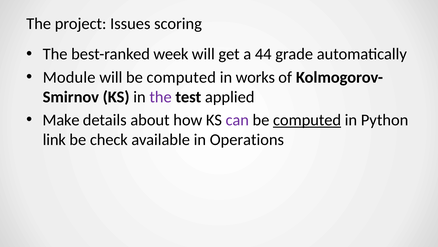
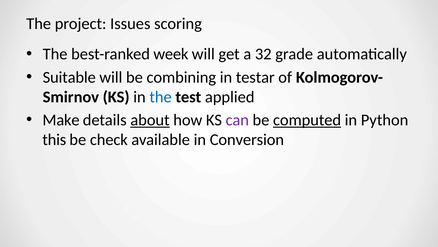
44: 44 -> 32 (263, 54)
Module: Module -> Suitable (69, 77)
will be computed: computed -> combining (181, 77)
works: works -> testar (255, 77)
the colour: purple -> blue (161, 97)
about underline: none -> present (150, 120)
link: link -> this (54, 140)
Operations: Operations -> Conversion (247, 140)
